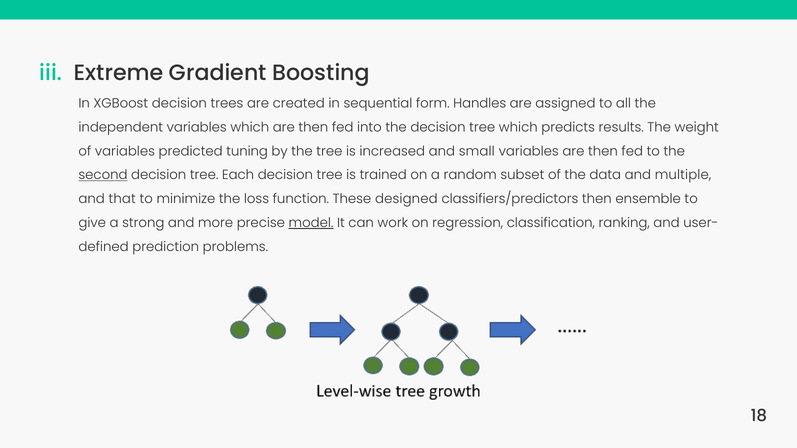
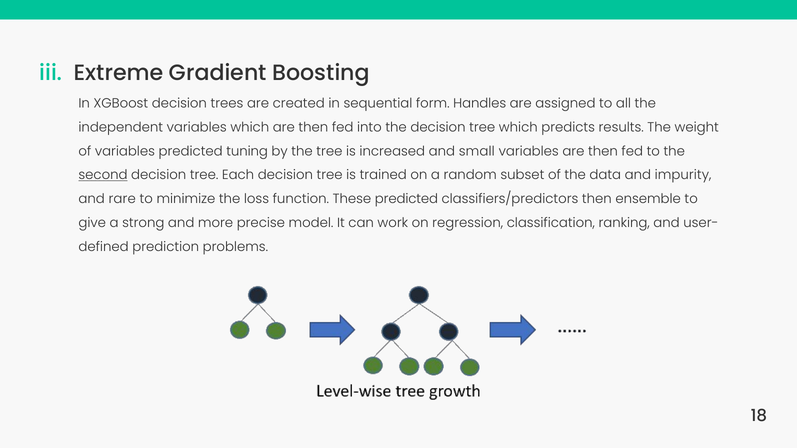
multiple: multiple -> impurity (683, 175)
that: that -> rare (122, 199)
These designed: designed -> predicted (406, 199)
model underline: present -> none (311, 223)
